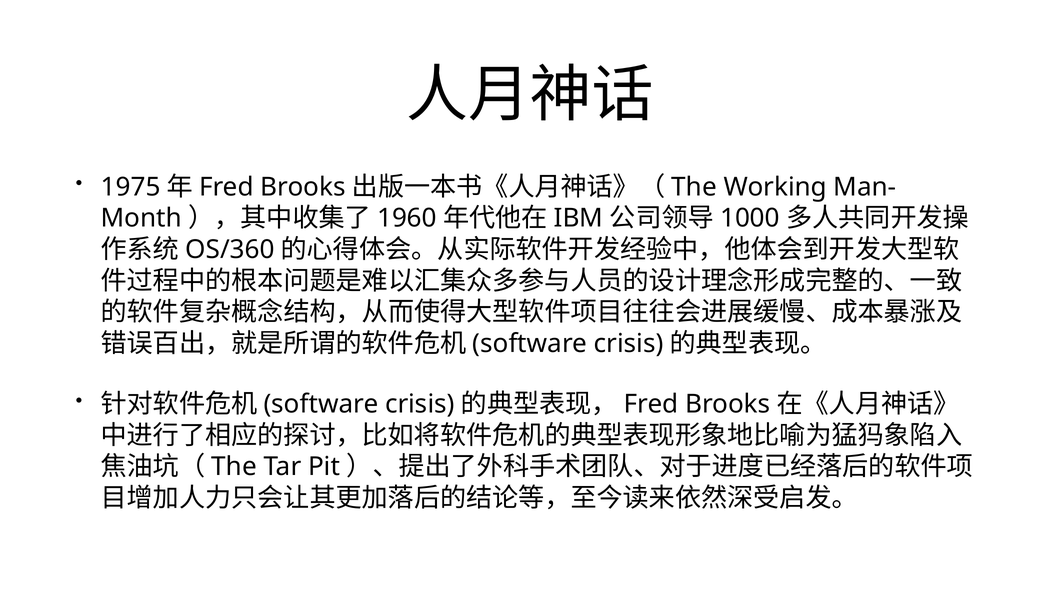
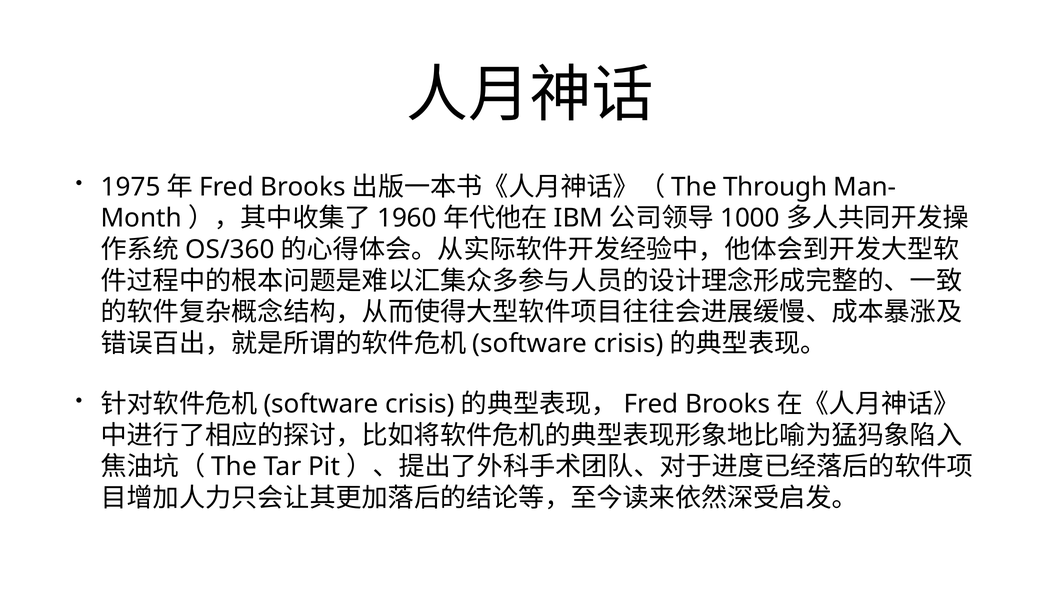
Working: Working -> Through (775, 187)
